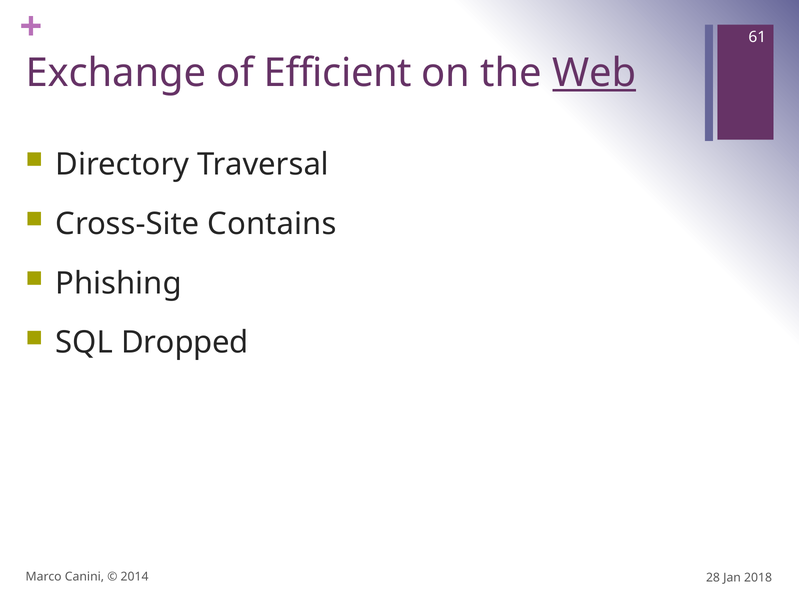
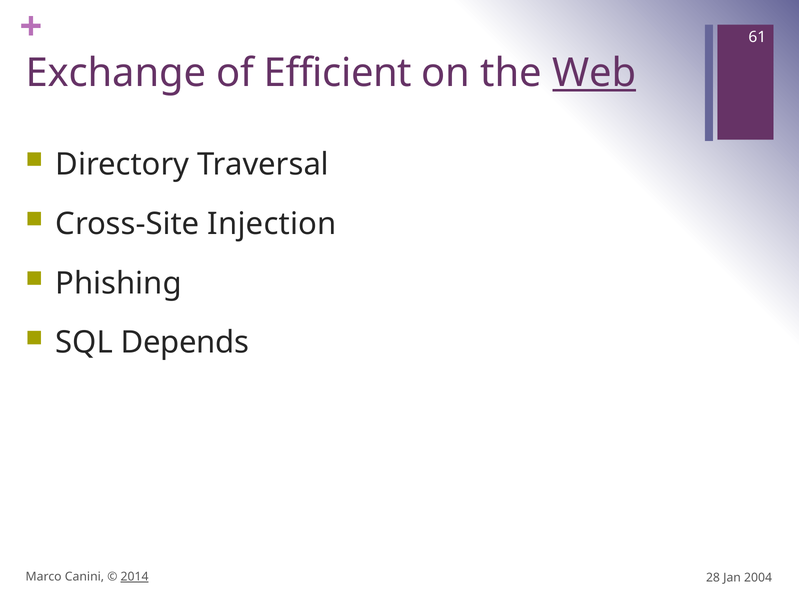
Contains: Contains -> Injection (272, 224)
Dropped: Dropped -> Depends (185, 343)
2014 underline: none -> present (135, 577)
2018: 2018 -> 2004 (758, 578)
